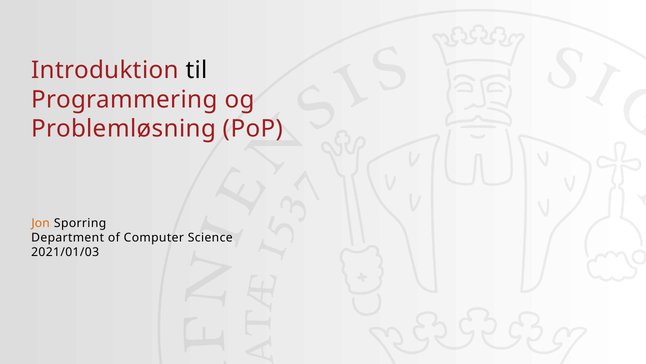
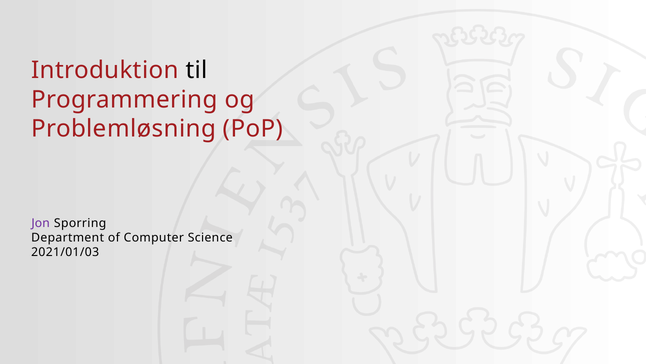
Jon colour: orange -> purple (41, 223)
